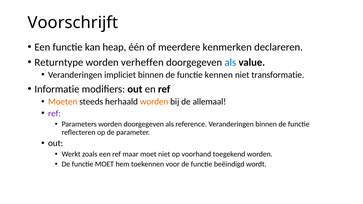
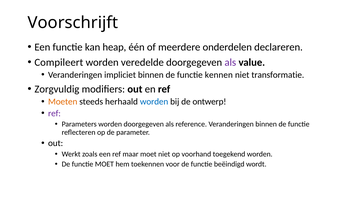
kenmerken: kenmerken -> onderdelen (227, 47)
Returntype: Returntype -> Compileert (59, 62)
verheffen: verheffen -> veredelde (142, 62)
als colour: blue -> purple (230, 62)
Informatie: Informatie -> Zorgvuldig (57, 89)
worden colour: orange -> blue (154, 102)
allemaal: allemaal -> ontwerp (209, 102)
